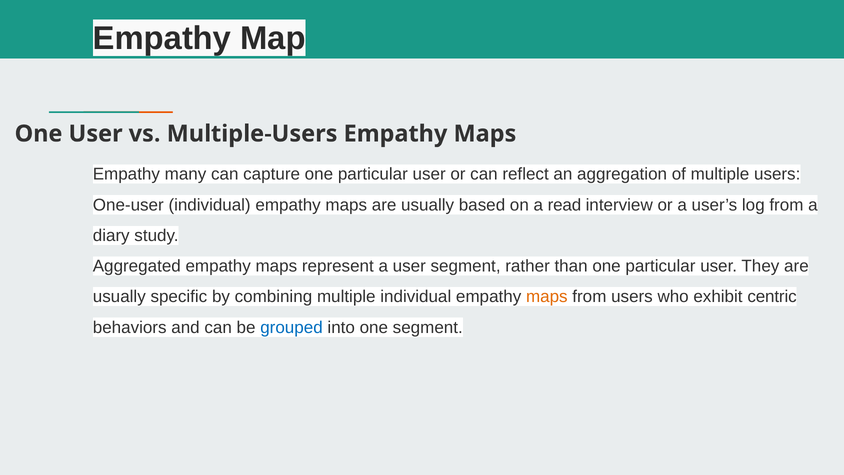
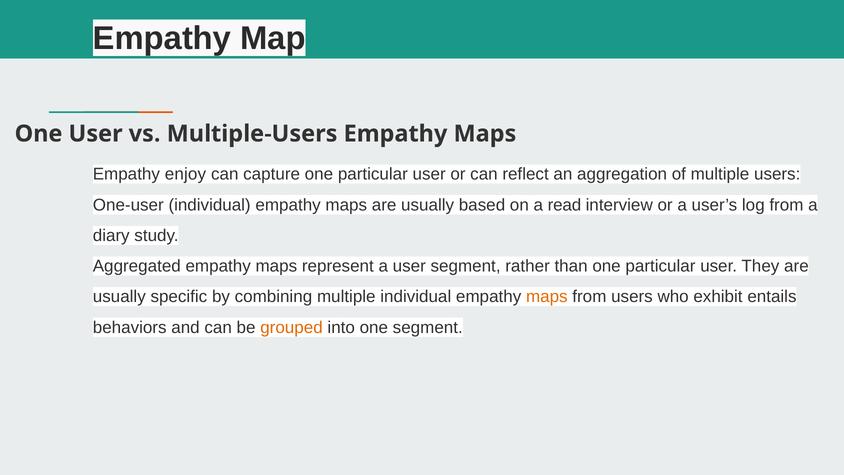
many: many -> enjoy (185, 174)
centric: centric -> entails (772, 297)
grouped colour: blue -> orange (291, 327)
